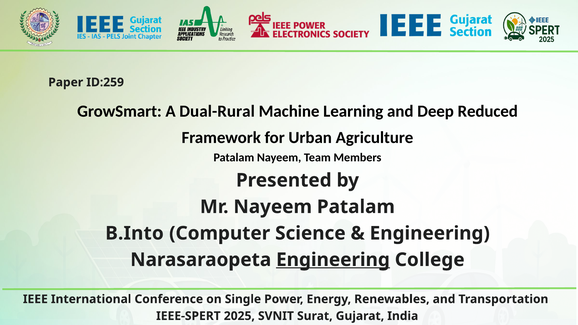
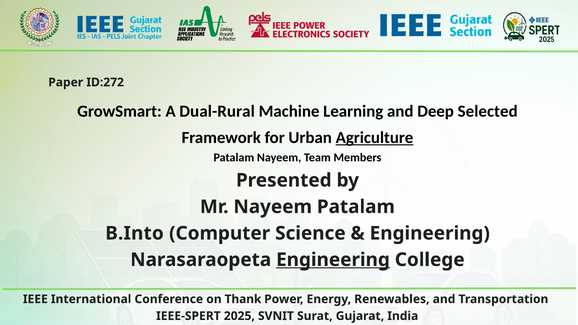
ID:259: ID:259 -> ID:272 (105, 82)
Reduced: Reduced -> Selected (488, 111)
Agriculture underline: none -> present (374, 138)
Single: Single -> Thank (243, 299)
